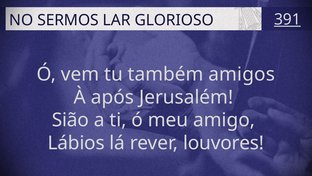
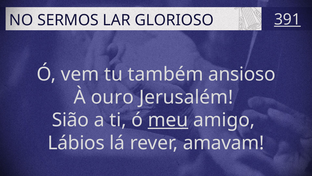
amigos: amigos -> ansioso (242, 74)
após: após -> ouro (112, 97)
meu underline: none -> present (168, 120)
louvores: louvores -> amavam (224, 143)
